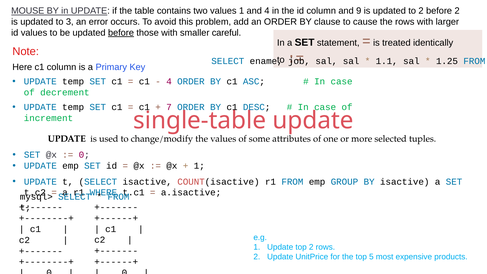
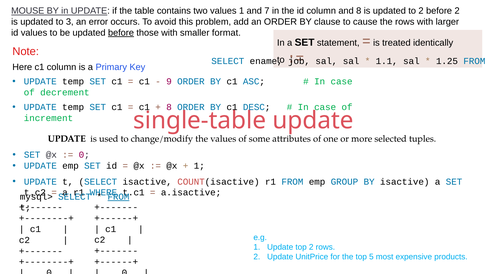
and 4: 4 -> 7 (267, 11)
and 9: 9 -> 8 (359, 11)
careful: careful -> format (226, 33)
4: 4 -> 9 (169, 82)
7: 7 -> 8 (169, 107)
FROM underline: none -> present (118, 197)
